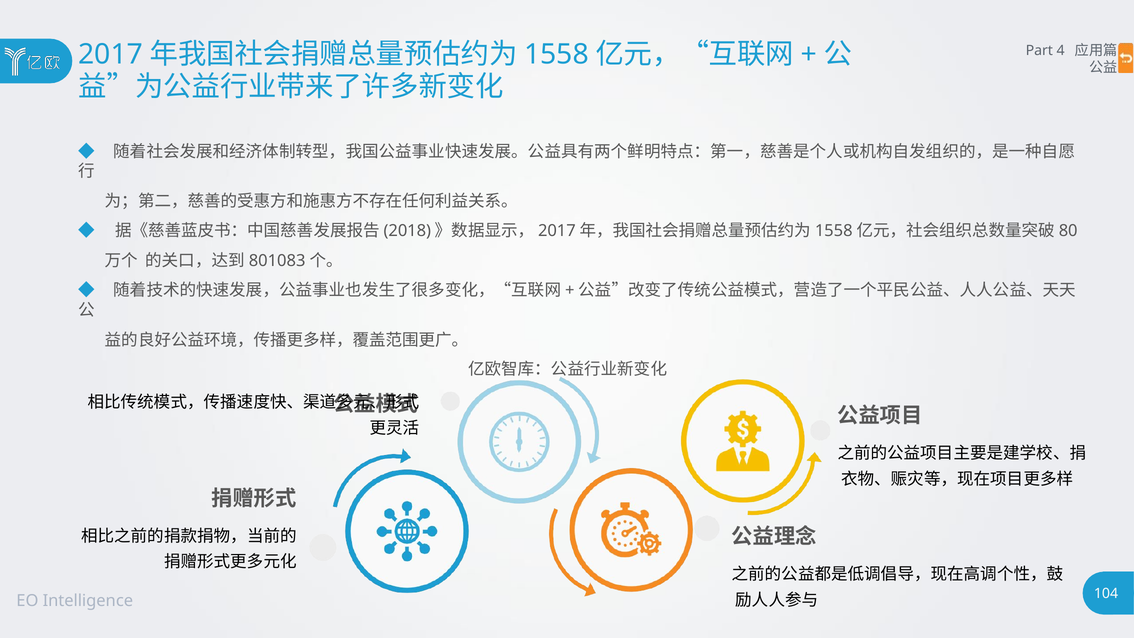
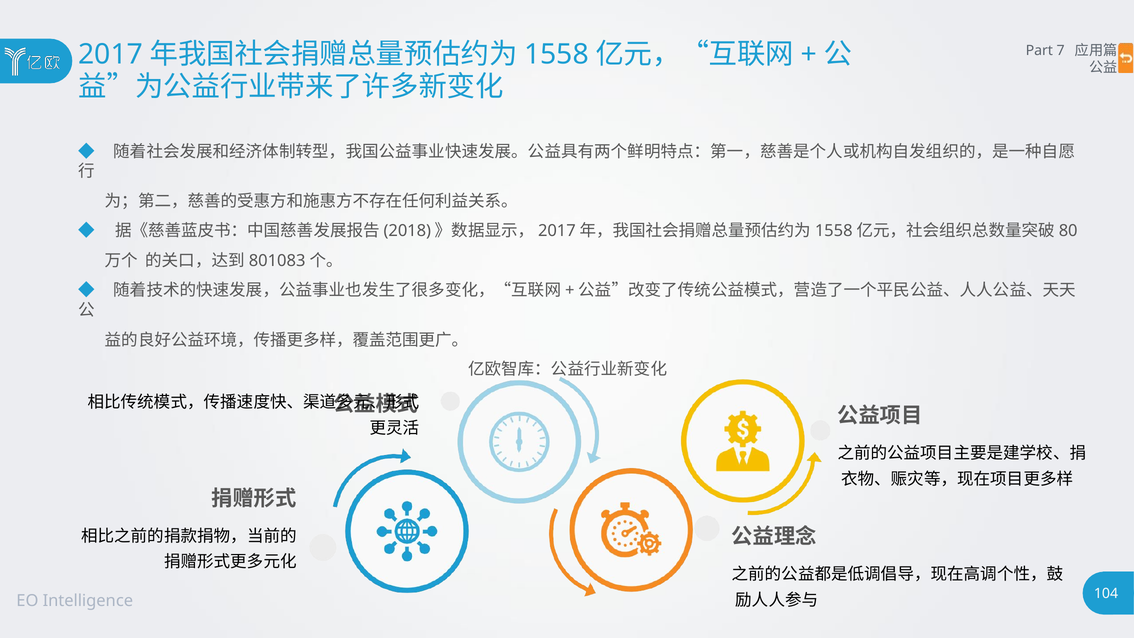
4: 4 -> 7 (1061, 51)
